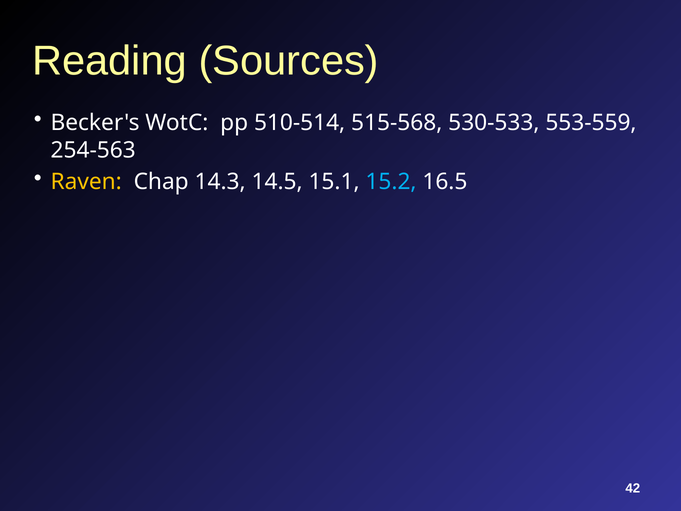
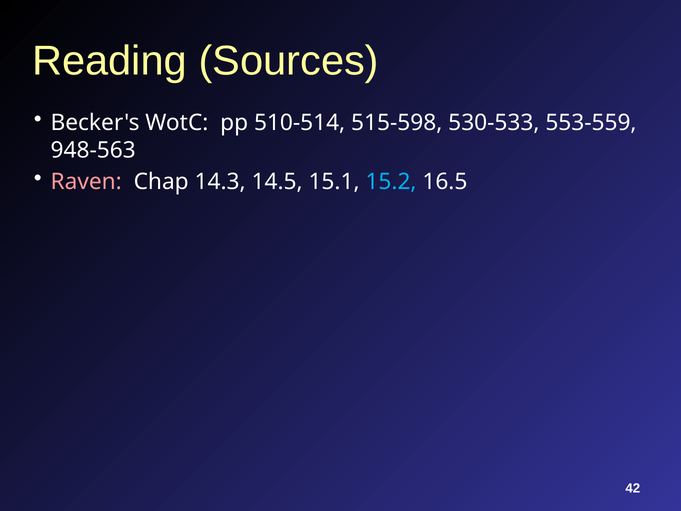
515-568: 515-568 -> 515-598 (397, 123)
254-563: 254-563 -> 948-563 (93, 150)
Raven colour: yellow -> pink (86, 182)
